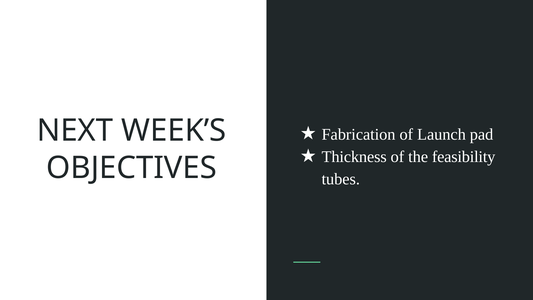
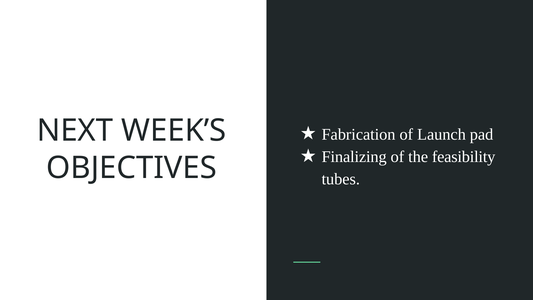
Thickness: Thickness -> Finalizing (354, 157)
